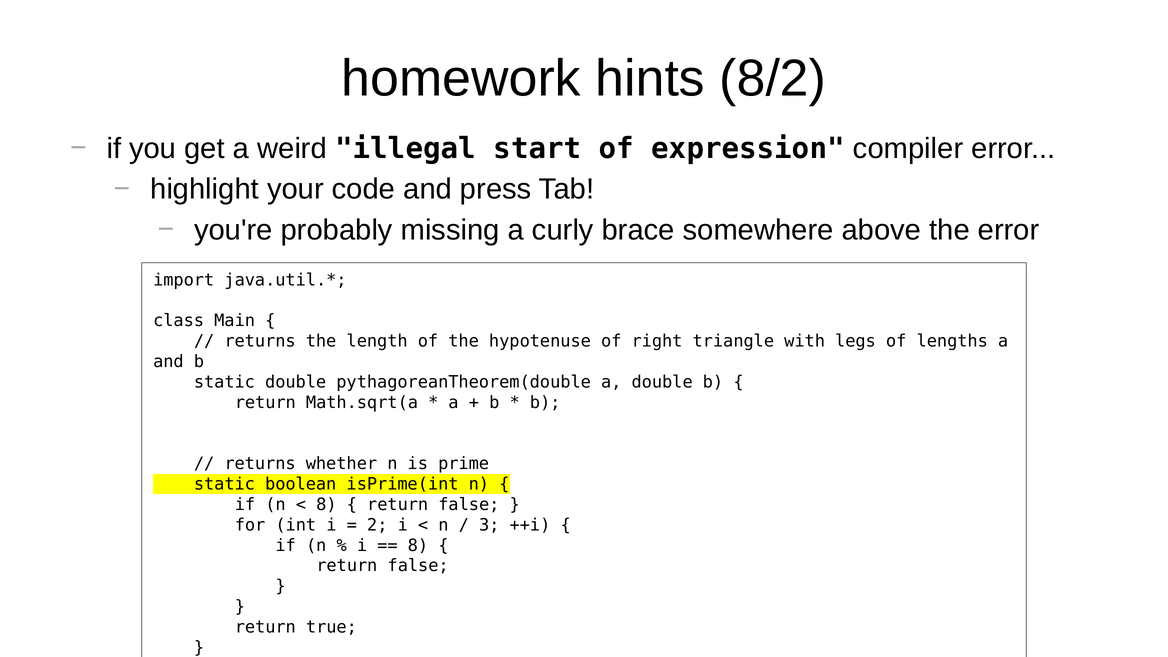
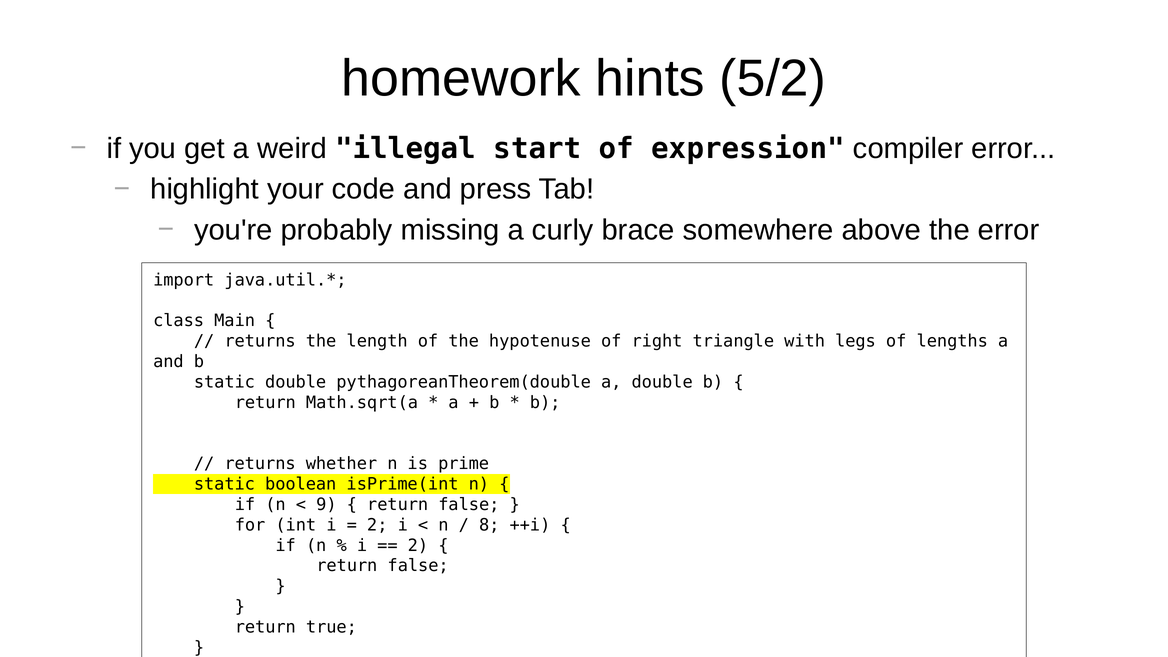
8/2: 8/2 -> 5/2 (773, 79)
8: 8 -> 9 (326, 505)
3: 3 -> 8 (489, 525)
8: 8 -> 2 (418, 545)
